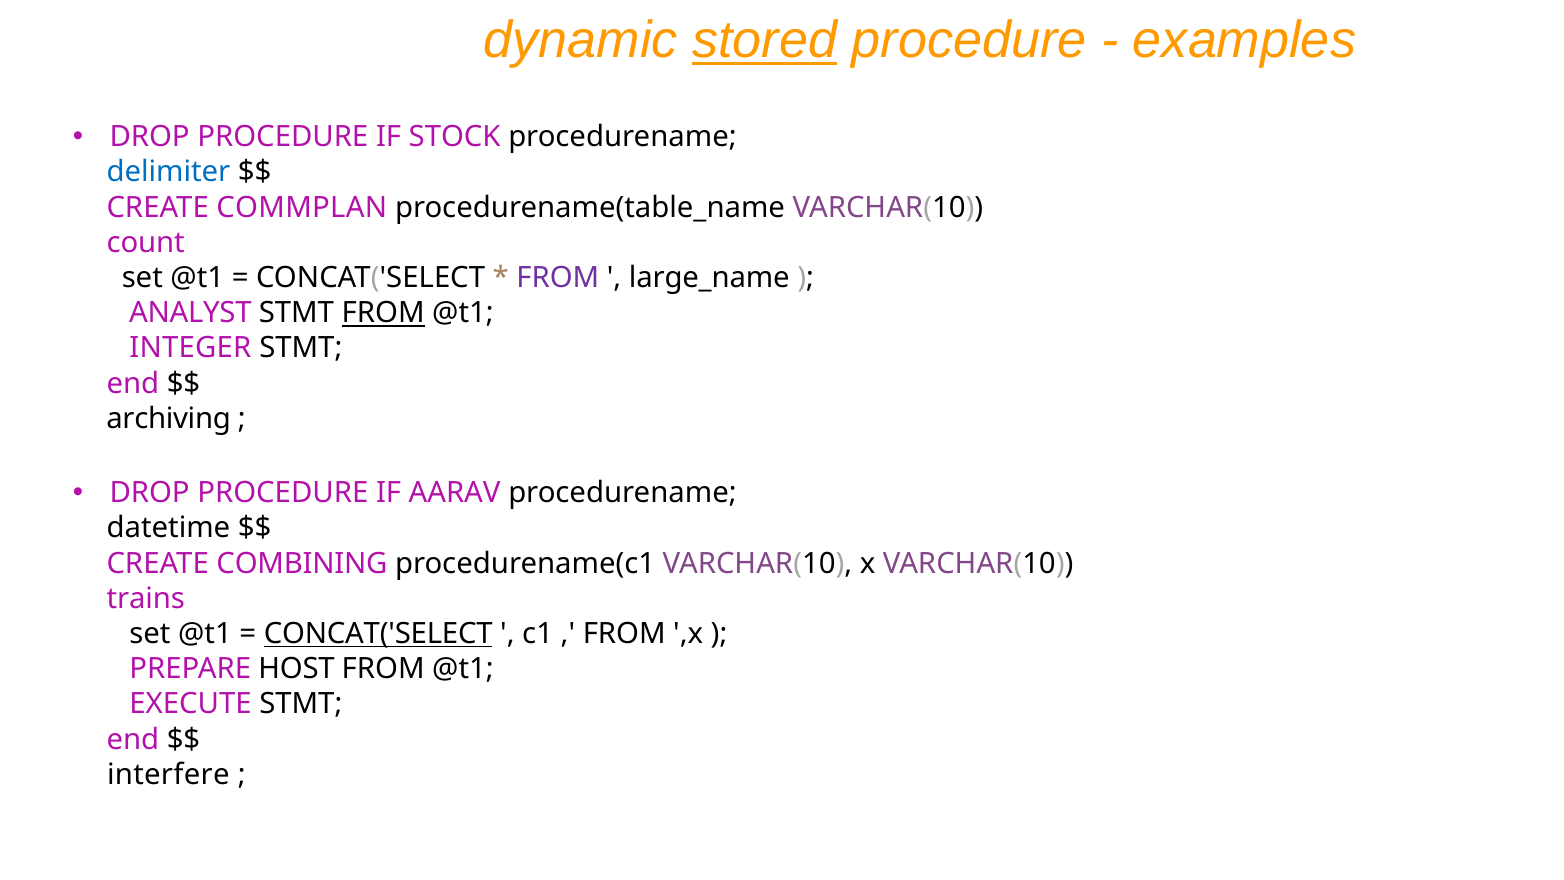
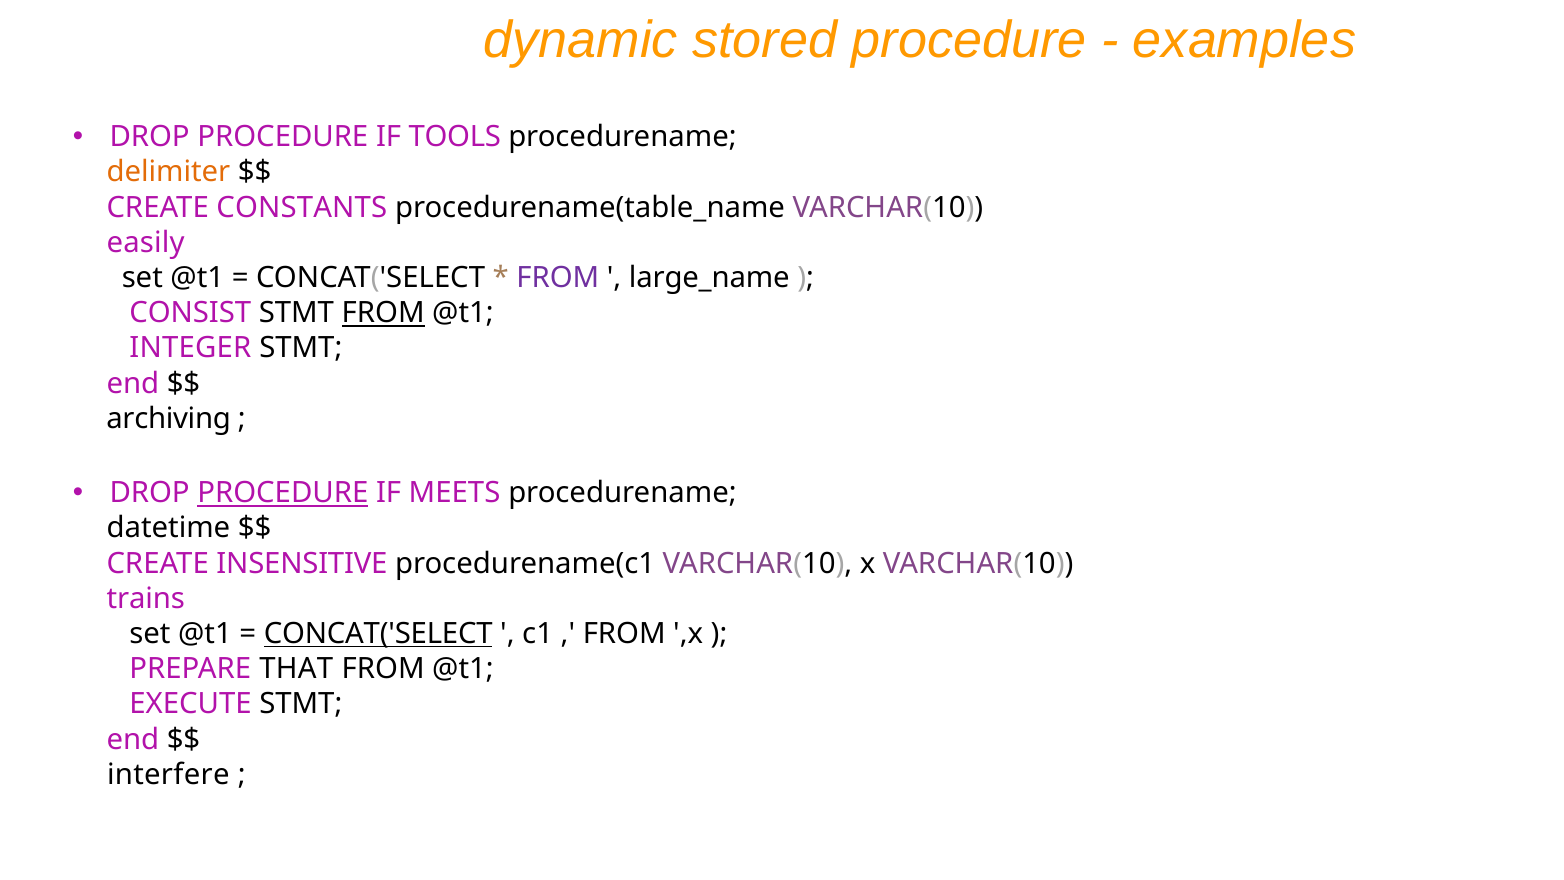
stored underline: present -> none (765, 41)
STOCK: STOCK -> TOOLS (455, 137)
delimiter colour: blue -> orange (168, 172)
COMMPLAN: COMMPLAN -> CONSTANTS (302, 207)
count: count -> easily (146, 243)
ANALYST: ANALYST -> CONSIST (190, 313)
PROCEDURE underline: none -> present (283, 493)
AARAV: AARAV -> MEETS (455, 493)
COMBINING: COMBINING -> INSENSITIVE (302, 563)
HOST: HOST -> THAT (296, 669)
